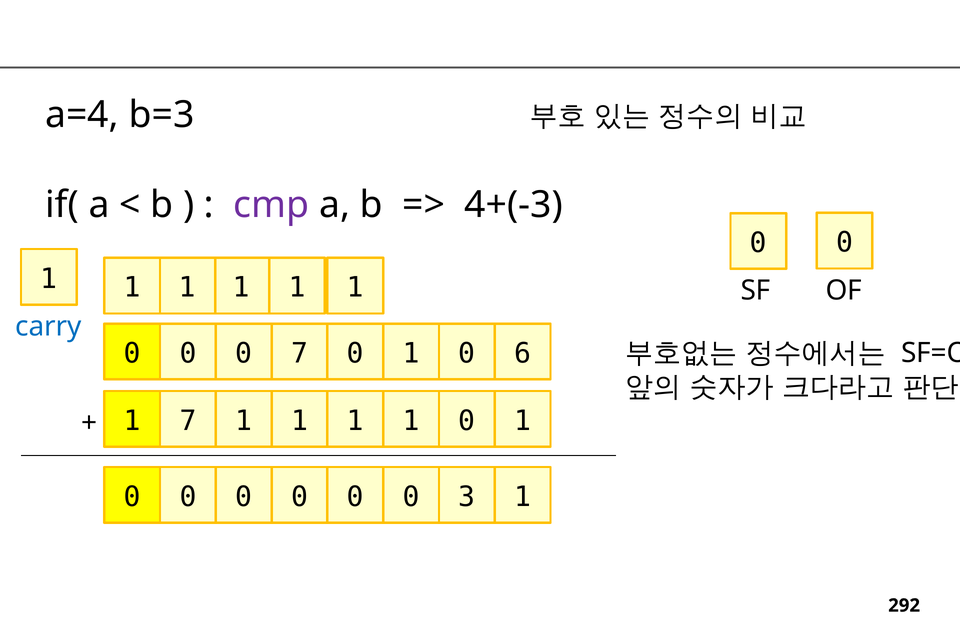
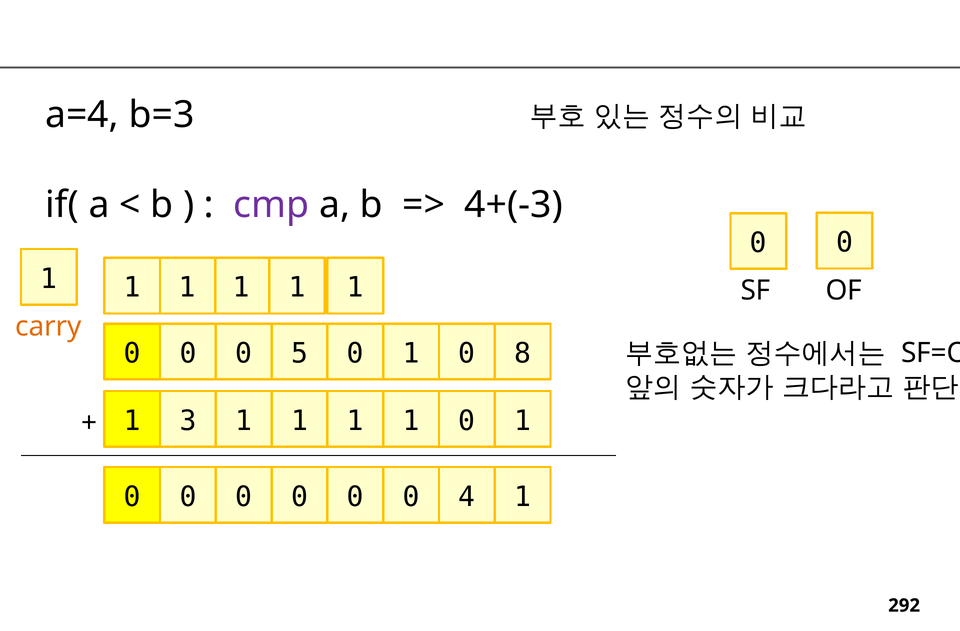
carry colour: blue -> orange (48, 326)
0 7: 7 -> 5 (300, 353)
6: 6 -> 8 (523, 353)
1 7: 7 -> 3 (188, 421)
3: 3 -> 4 (467, 497)
